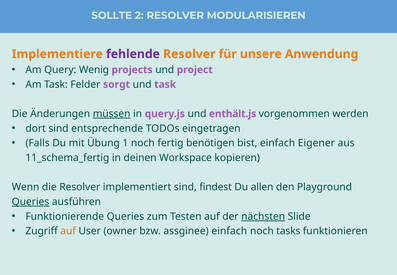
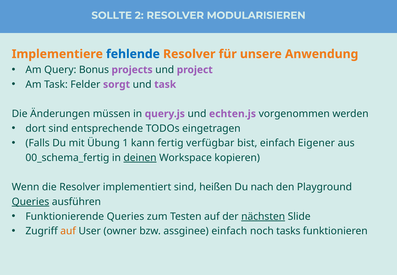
fehlende colour: purple -> blue (133, 54)
Wenig: Wenig -> Bonus (94, 70)
müssen underline: present -> none (112, 114)
enthält.js: enthält.js -> echten.js (233, 114)
1 noch: noch -> kann (143, 143)
benötigen: benötigen -> verfügbar (210, 143)
11_schema_fertig: 11_schema_fertig -> 00_schema_fertig (67, 158)
deinen underline: none -> present (140, 158)
findest: findest -> heißen (216, 187)
allen: allen -> nach (262, 187)
